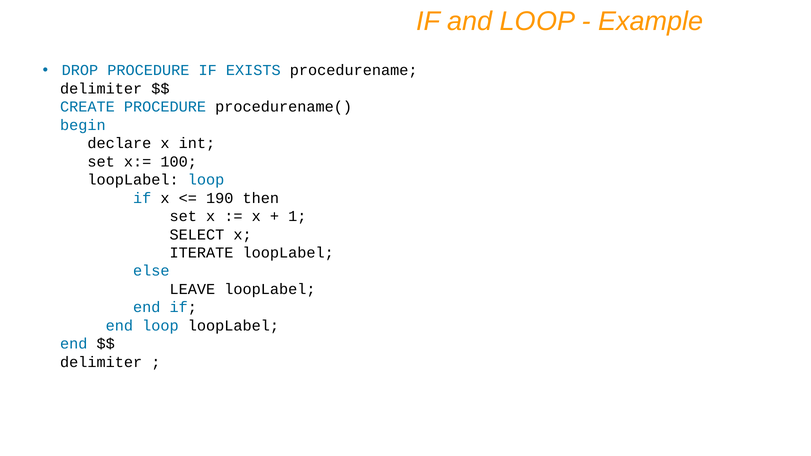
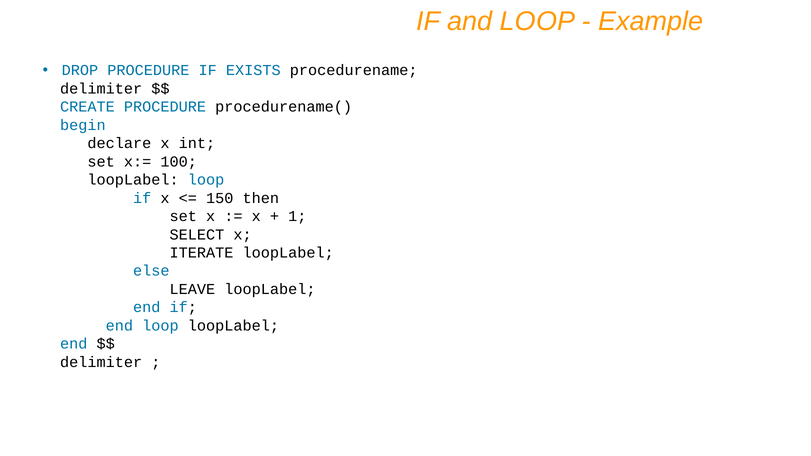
190: 190 -> 150 (220, 198)
